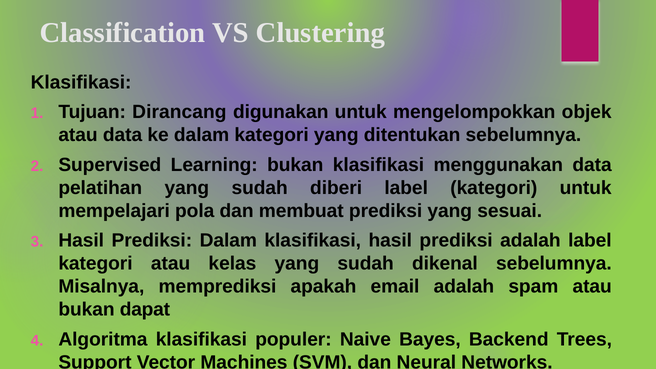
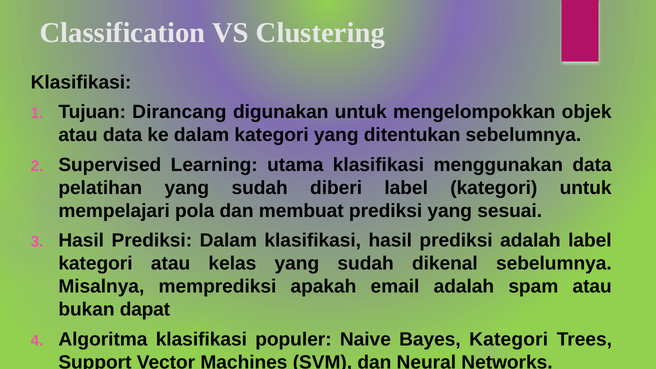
Learning bukan: bukan -> utama (295, 165)
Bayes Backend: Backend -> Kategori (509, 339)
